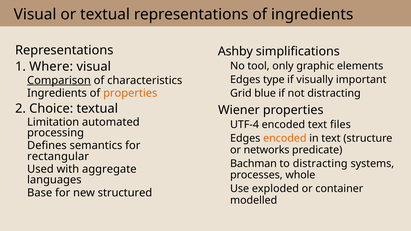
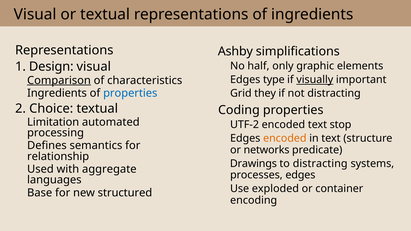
tool: tool -> half (258, 66)
Where: Where -> Design (51, 67)
visually underline: none -> present (315, 80)
properties colour: orange -> blue (130, 93)
blue: blue -> they (265, 93)
Wiener: Wiener -> Coding (239, 110)
UTF-4: UTF-4 -> UTF-2 (245, 125)
files: files -> stop (341, 125)
rectangular: rectangular -> relationship (58, 157)
Bachman: Bachman -> Drawings (253, 164)
processes whole: whole -> edges (300, 175)
modelled: modelled -> encoding (254, 200)
